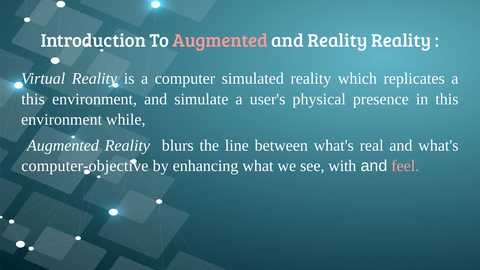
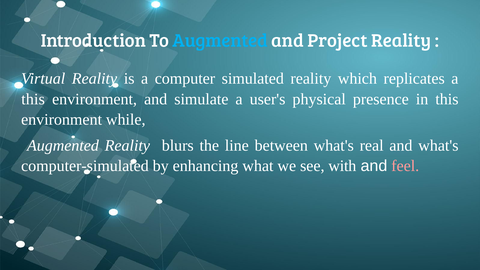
Augmented colour: pink -> light blue (220, 41)
and Reality: Reality -> Project (337, 41)
computer-objective: computer-objective -> computer-simulated (85, 166)
